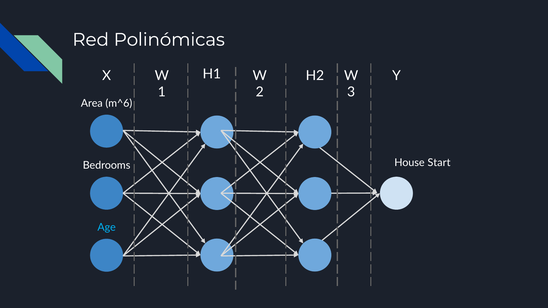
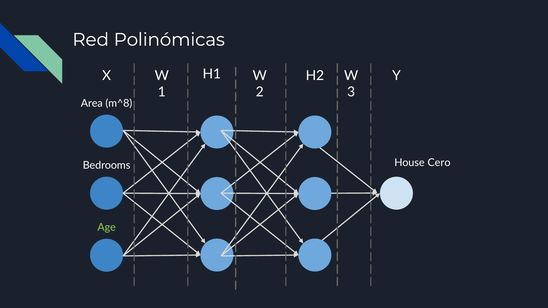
m^6: m^6 -> m^8 (119, 103)
Start: Start -> Cero (439, 163)
Age colour: light blue -> light green (107, 228)
